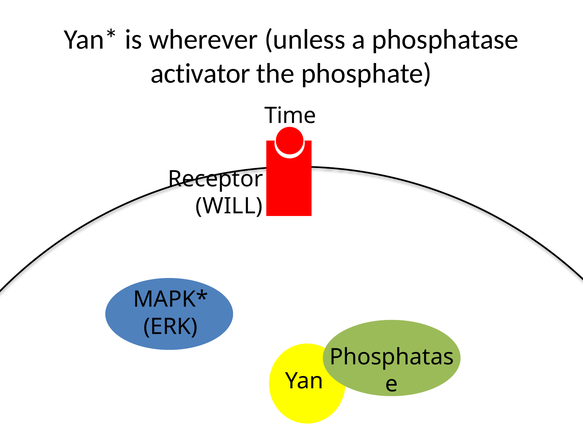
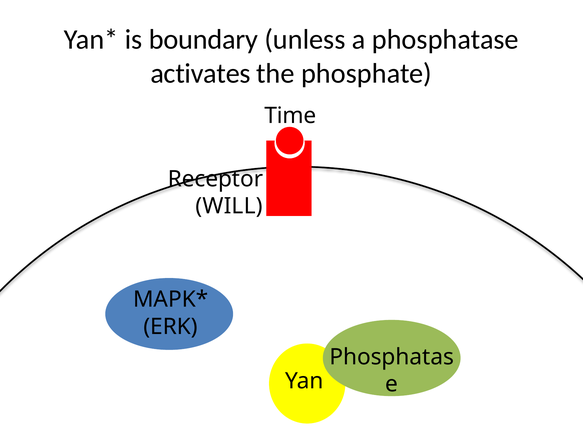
wherever: wherever -> boundary (203, 39)
activator: activator -> activates (200, 73)
